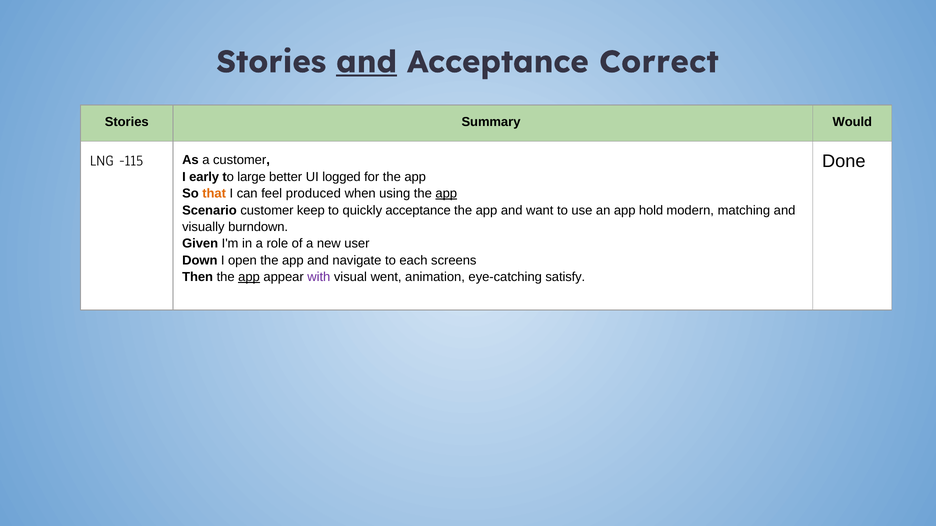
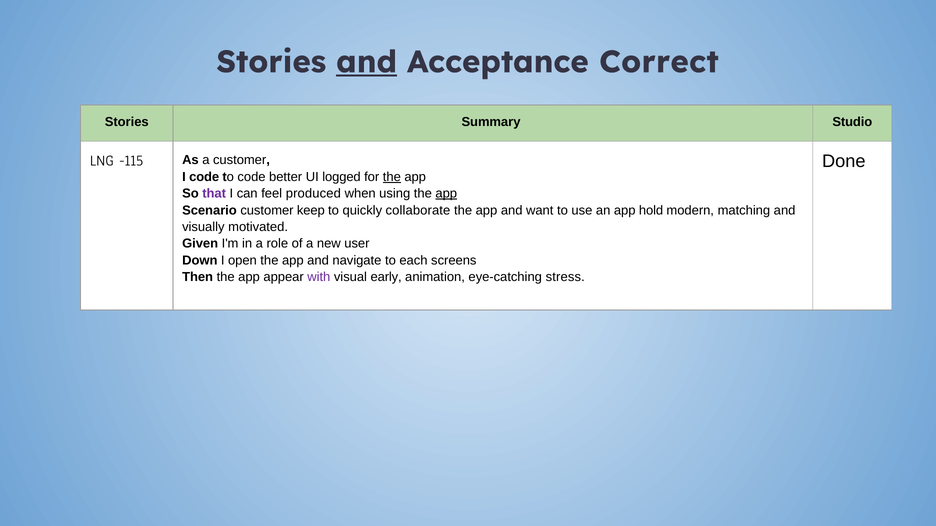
Would: Would -> Studio (852, 122)
I early: early -> code (204, 177)
to large: large -> code (252, 177)
the underline: none -> present (392, 177)
that colour: orange -> purple (214, 194)
quickly acceptance: acceptance -> collaborate (418, 210)
burndown: burndown -> motivated (258, 227)
app underline: present -> none (249, 277)
went: went -> early (386, 277)
satisfy: satisfy -> stress (565, 277)
